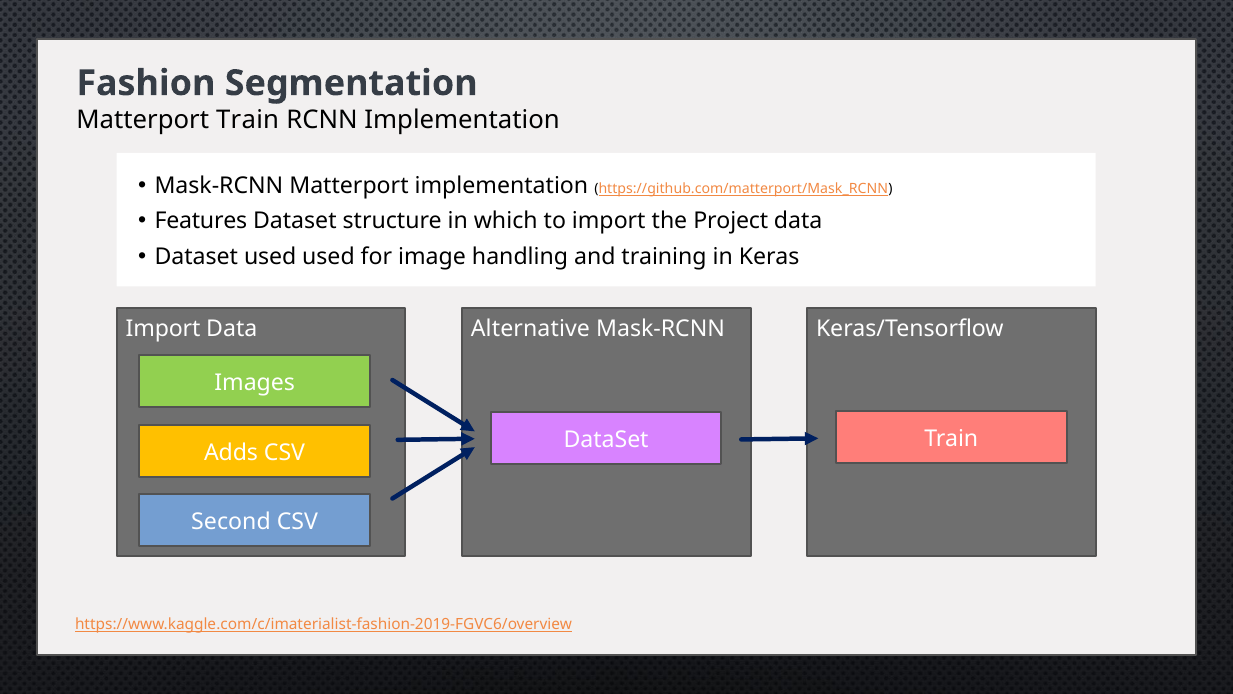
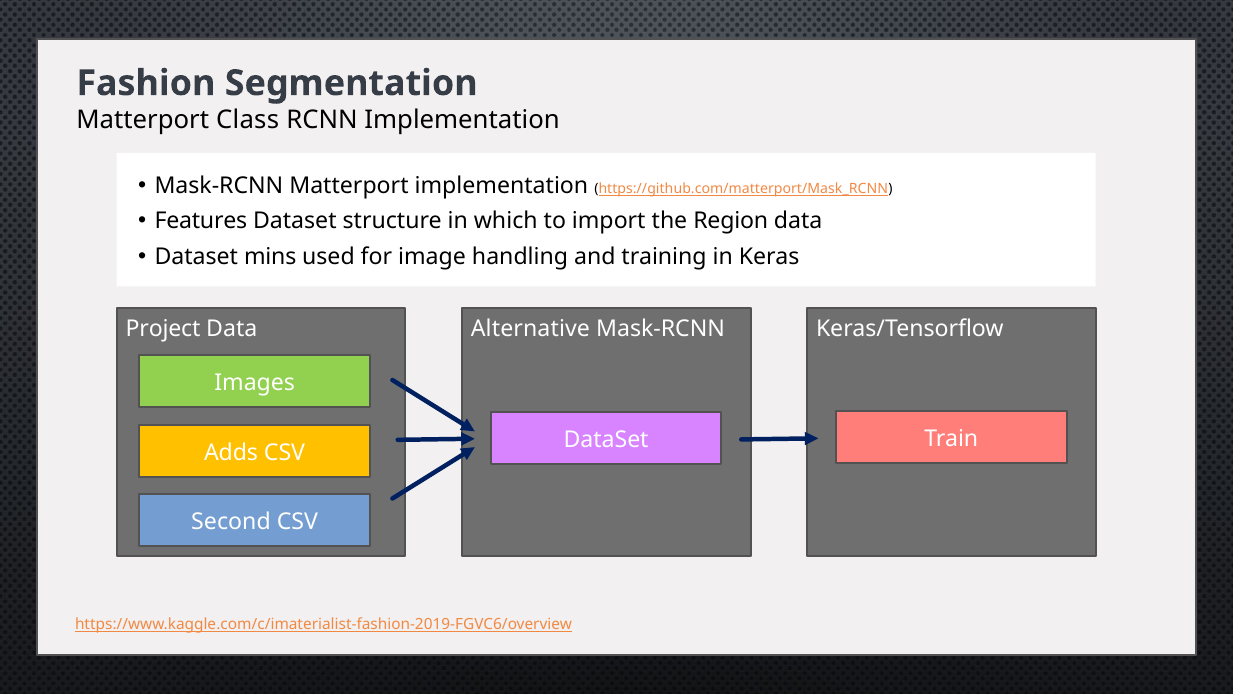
Matterport Train: Train -> Class (248, 119)
Project: Project -> Region (731, 221)
Dataset used: used -> mins (270, 257)
Import: Import -> Project (163, 328)
